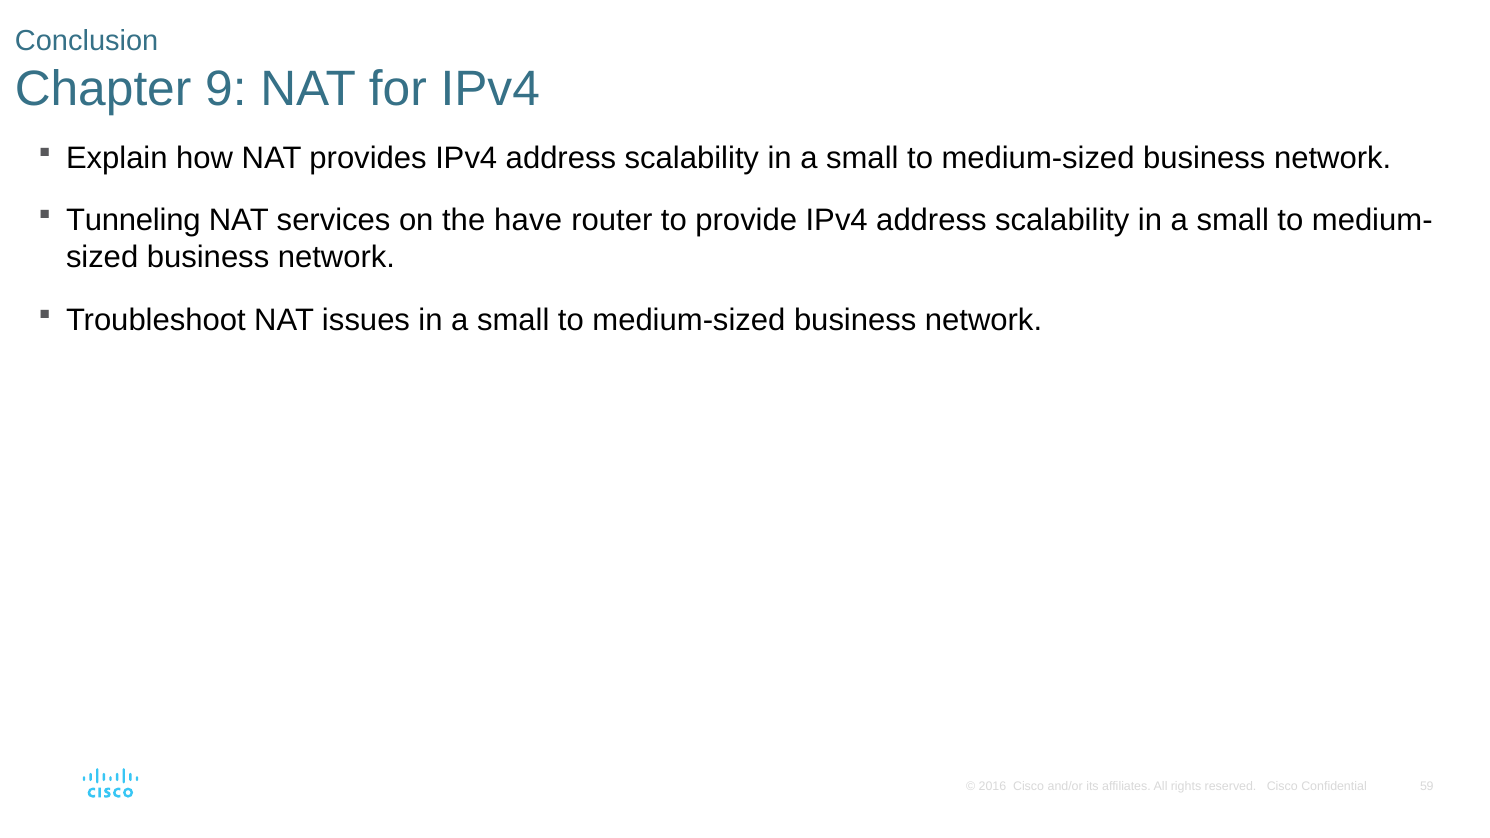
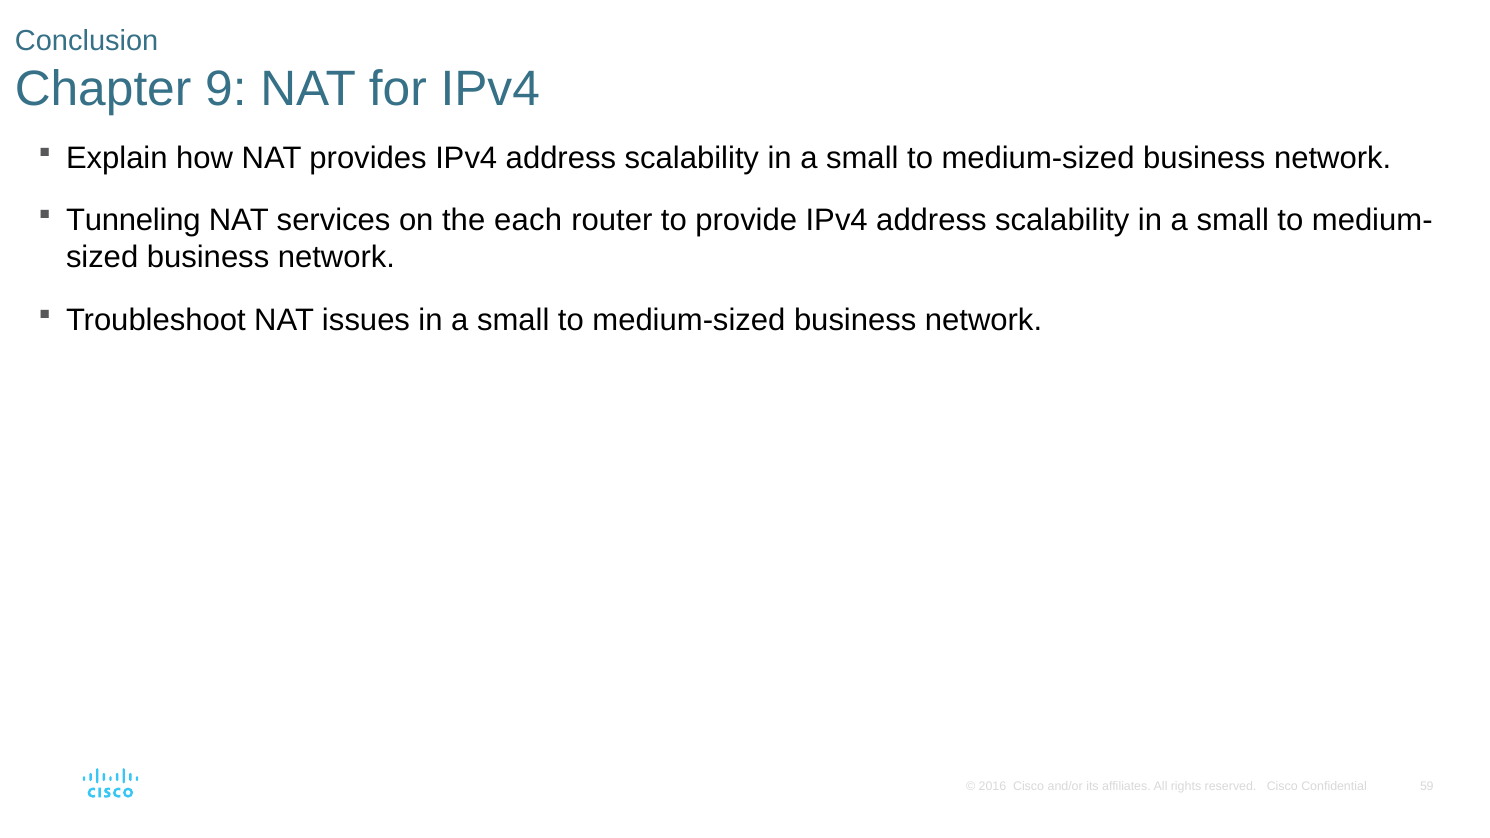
have: have -> each (528, 221)
